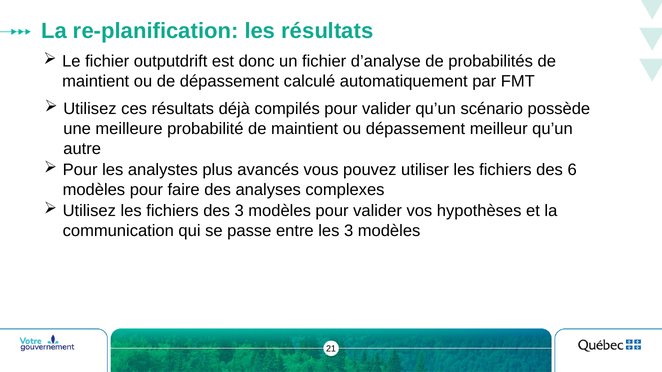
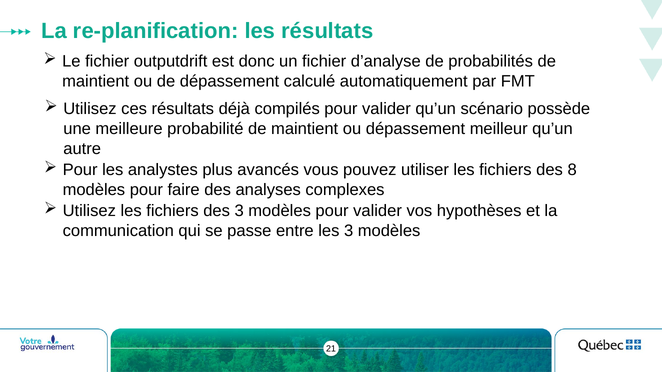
6: 6 -> 8 (572, 170)
